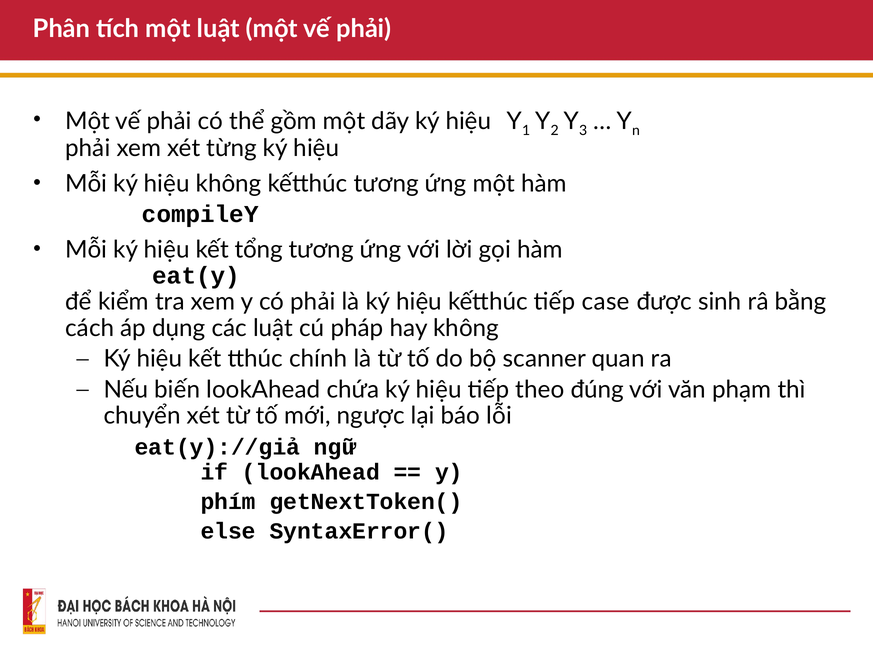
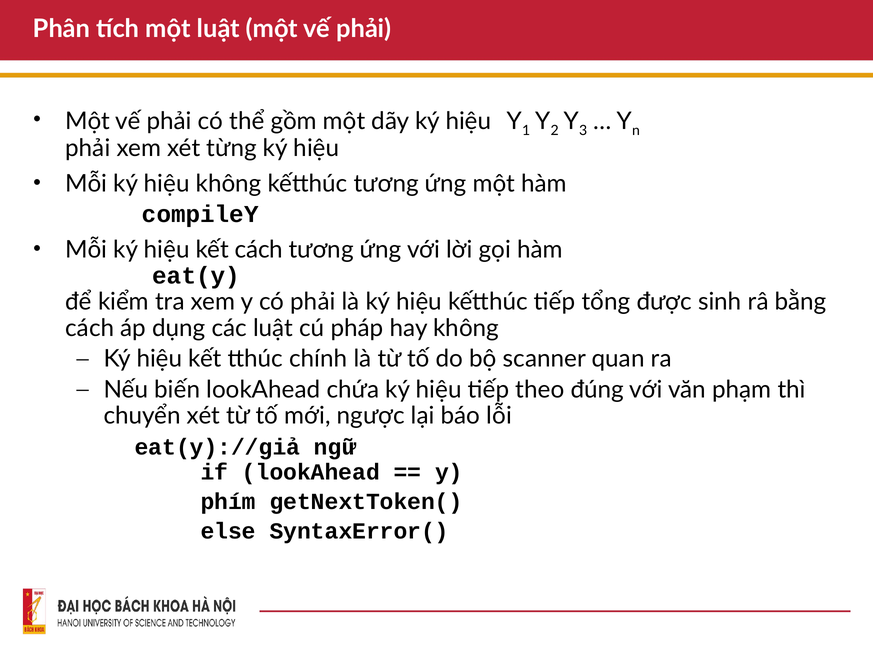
kết tổng: tổng -> cách (259, 249)
case: case -> tổng (606, 302)
